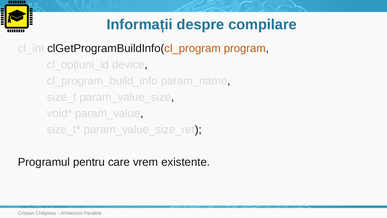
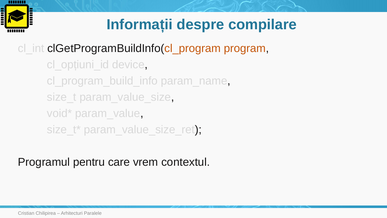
existente: existente -> contextul (186, 162)
